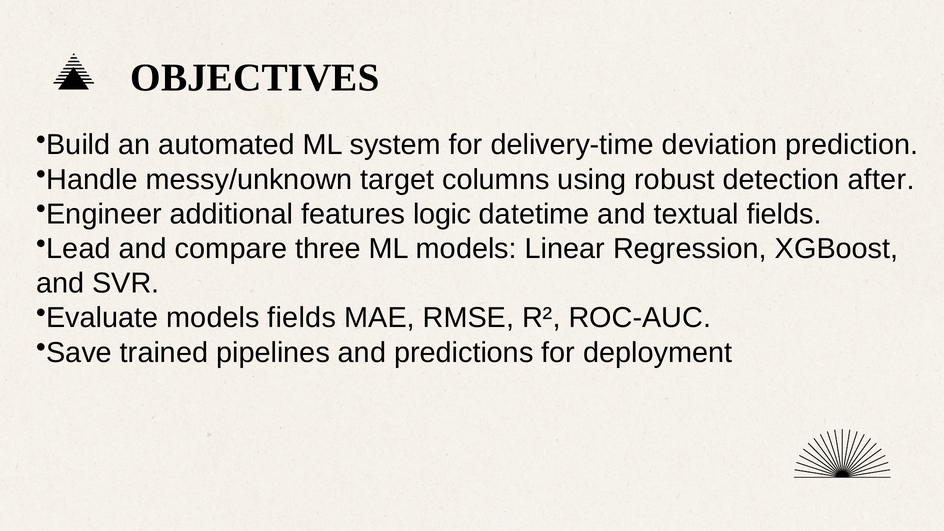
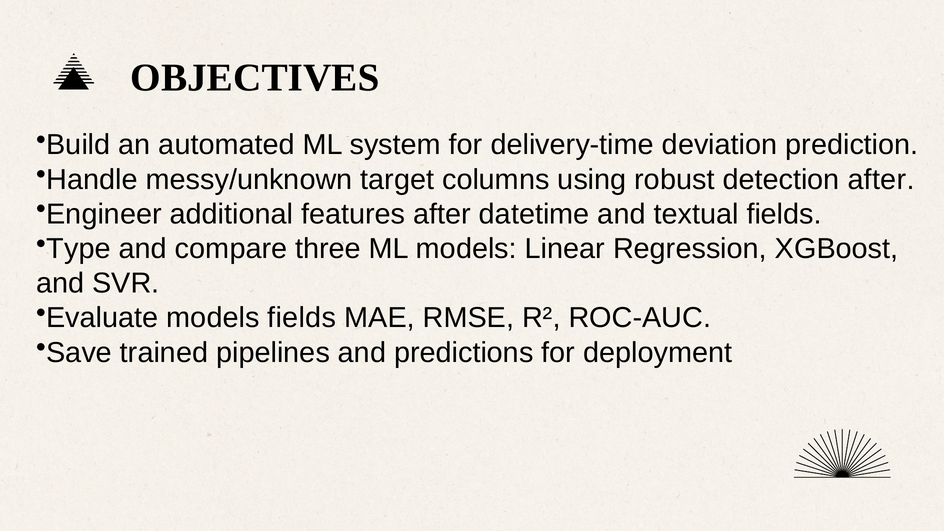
features logic: logic -> after (442, 214)
Lead: Lead -> Type (79, 249)
